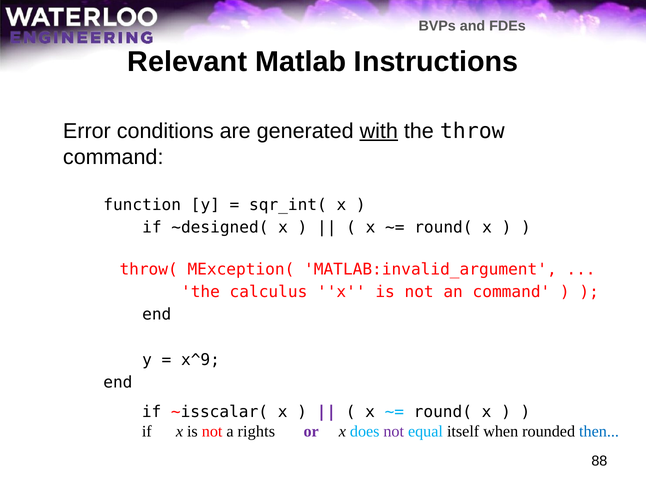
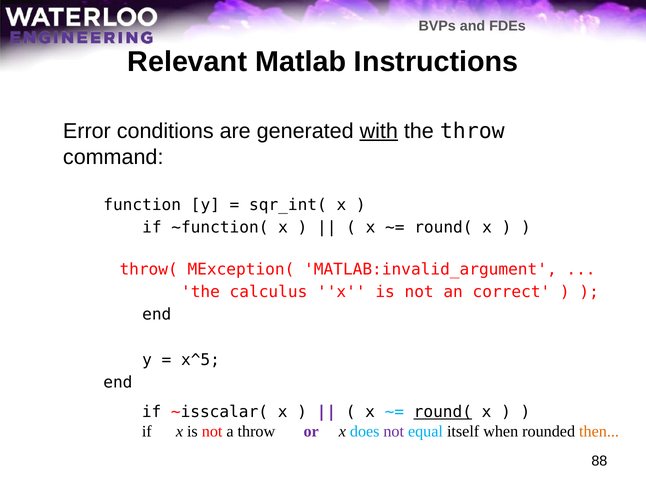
~designed(: ~designed( -> ~function( (220, 228)
an command: command -> correct (511, 292)
x^9: x^9 -> x^5 (201, 360)
round( underline: none -> present (443, 412)
a rights: rights -> throw (256, 432)
then colour: blue -> orange (599, 432)
